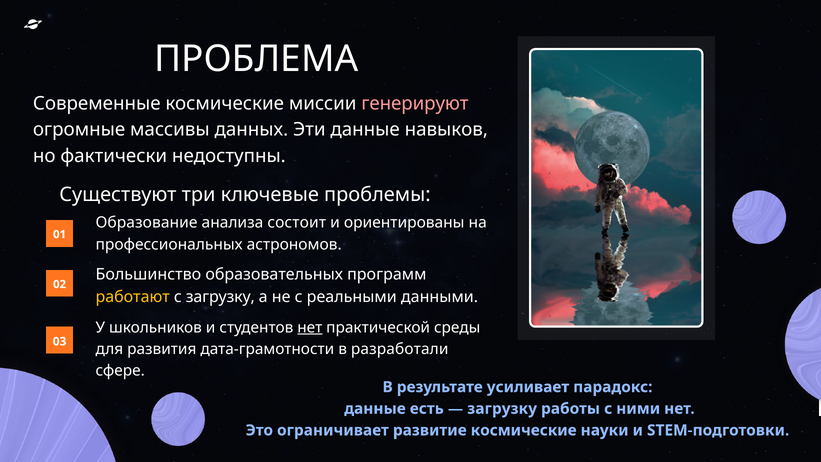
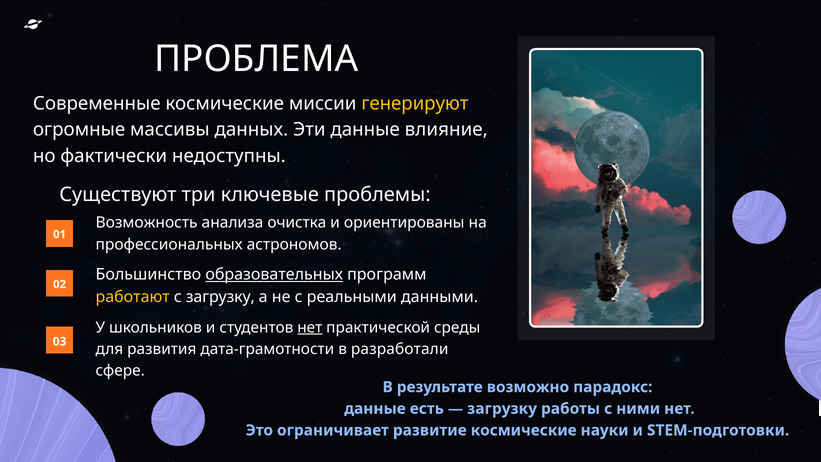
генерируют colour: pink -> yellow (415, 103)
навыков: навыков -> влияние (446, 130)
Образование: Образование -> Возможность (147, 223)
состоит: состоит -> очистка (297, 223)
образовательных underline: none -> present (274, 275)
усиливает: усиливает -> возможно (528, 387)
